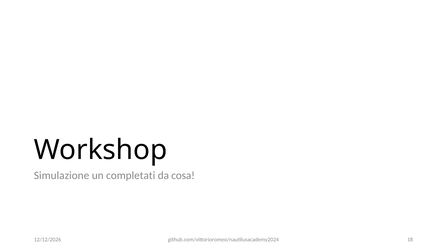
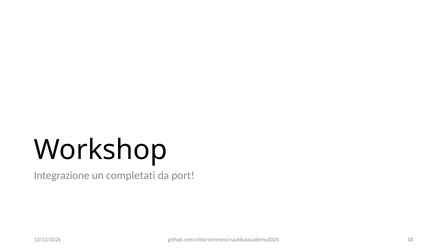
Simulazione: Simulazione -> Integrazione (62, 176)
cosa: cosa -> port (183, 176)
